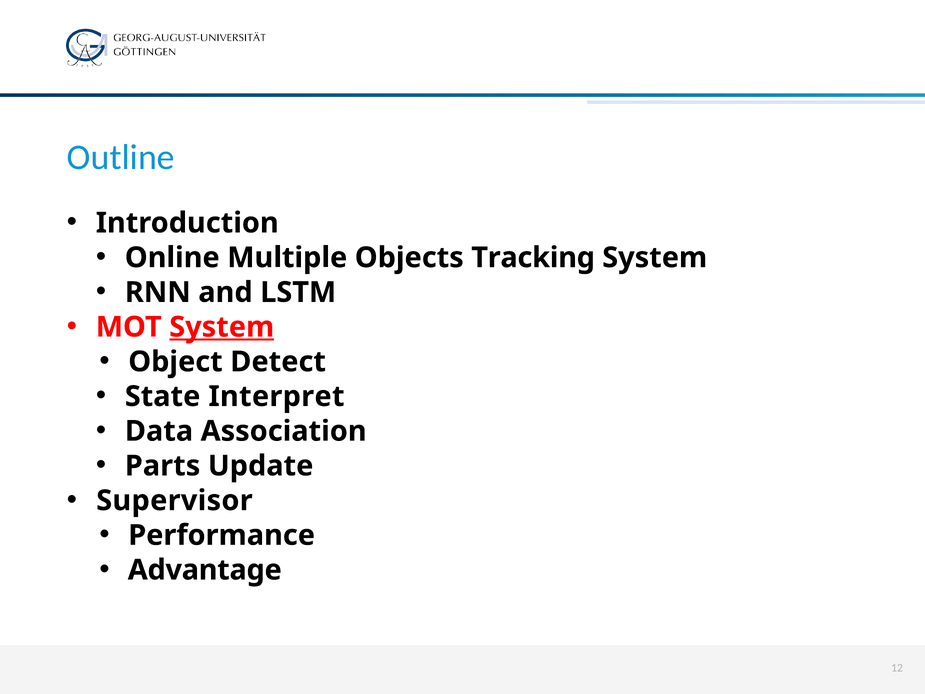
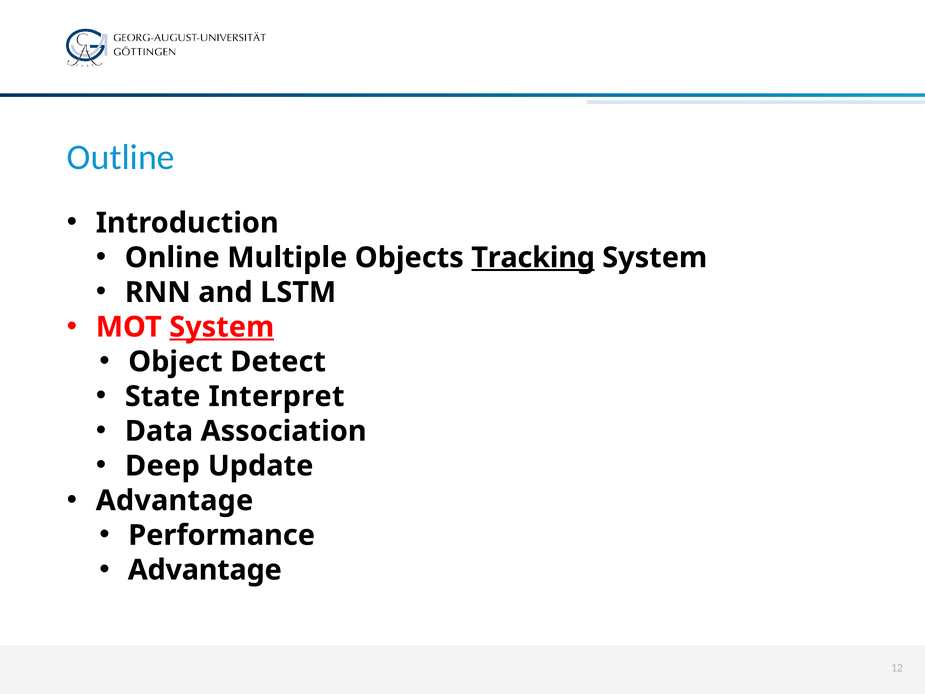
Tracking underline: none -> present (533, 258)
Parts: Parts -> Deep (162, 466)
Supervisor: Supervisor -> Advantage (175, 500)
